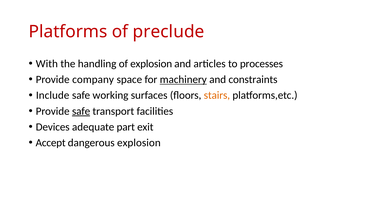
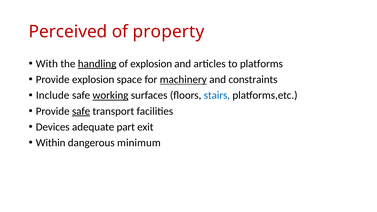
Platforms: Platforms -> Perceived (68, 32)
preclude: preclude -> property (169, 32)
handling underline: none -> present (97, 64)
processes: processes -> platforms (261, 64)
Provide company: company -> explosion (93, 80)
working underline: none -> present (110, 95)
stairs colour: orange -> blue (217, 95)
Accept: Accept -> Within (51, 143)
dangerous explosion: explosion -> minimum (139, 143)
